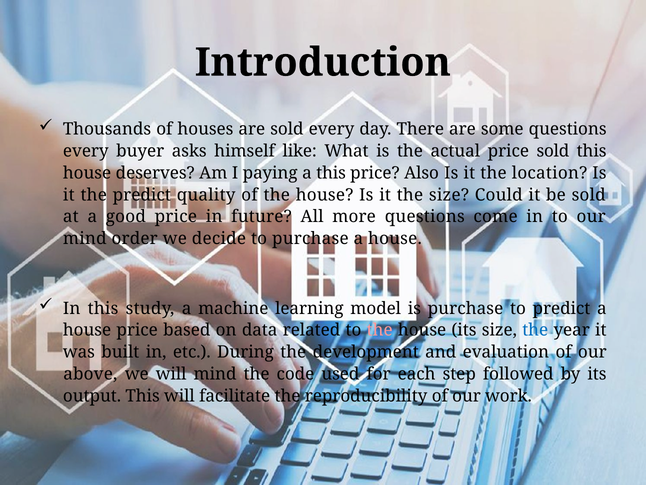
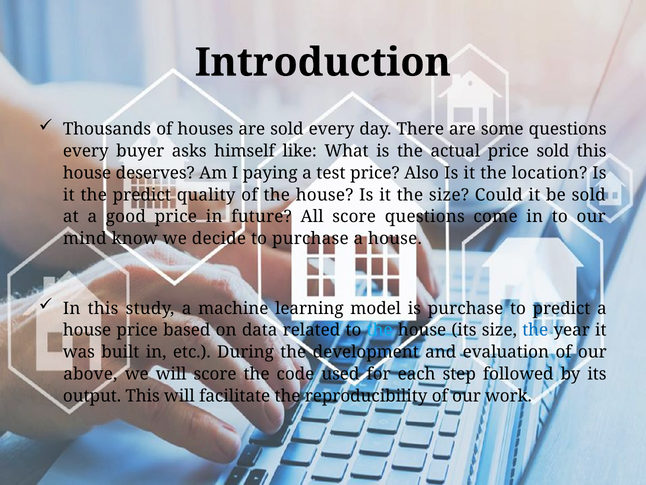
a this: this -> test (331, 173)
All more: more -> score (354, 217)
order: order -> know (135, 238)
the colour: pink -> light blue (380, 330)
will mind: mind -> score (215, 374)
